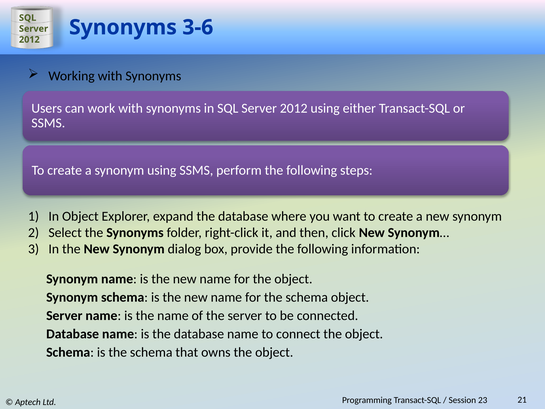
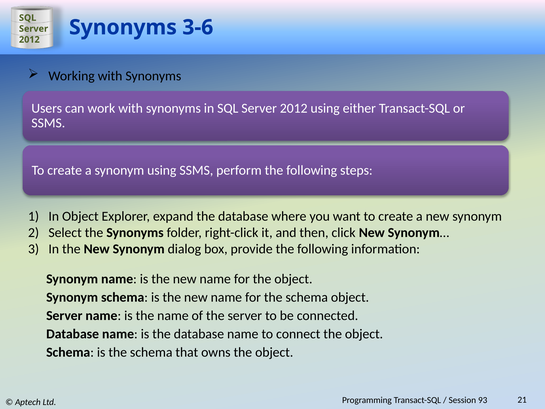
23: 23 -> 93 (483, 400)
